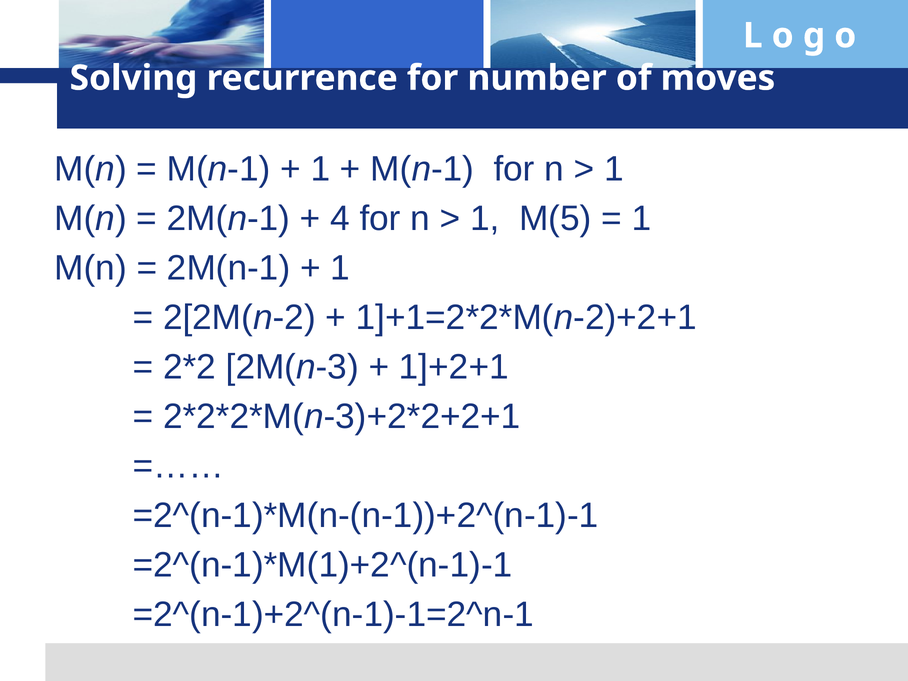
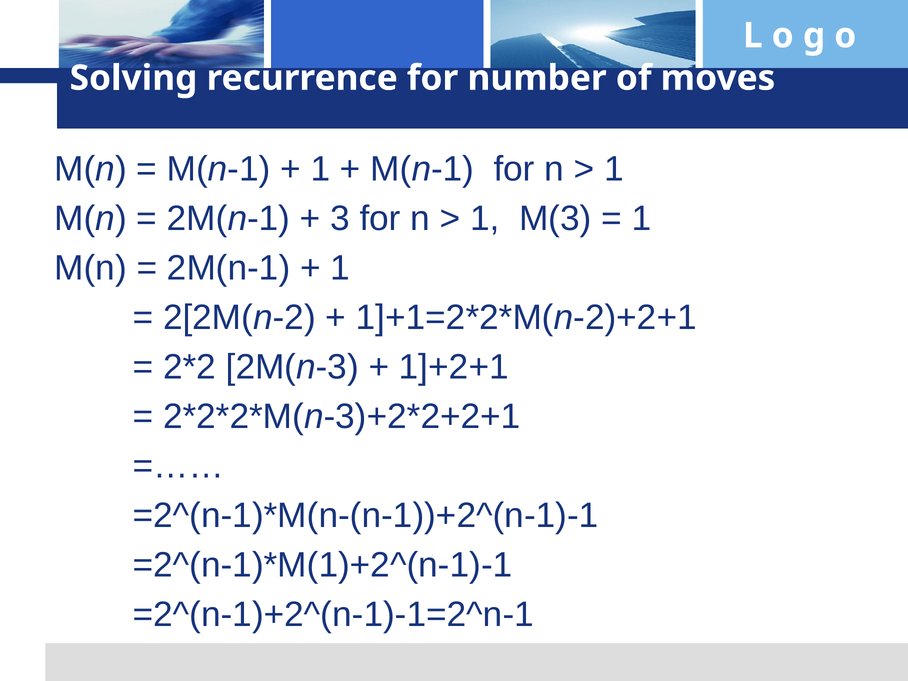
4: 4 -> 3 (340, 219)
M(5: M(5 -> M(3 (555, 219)
